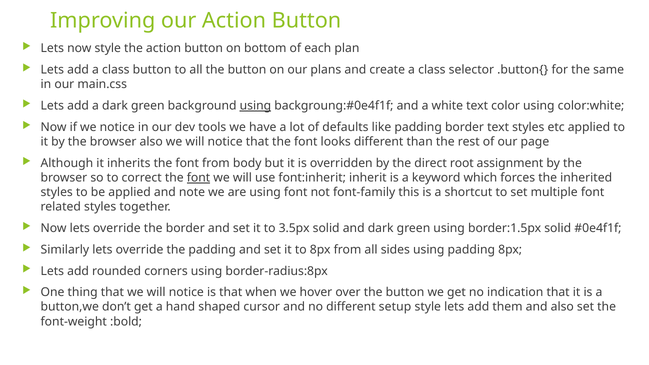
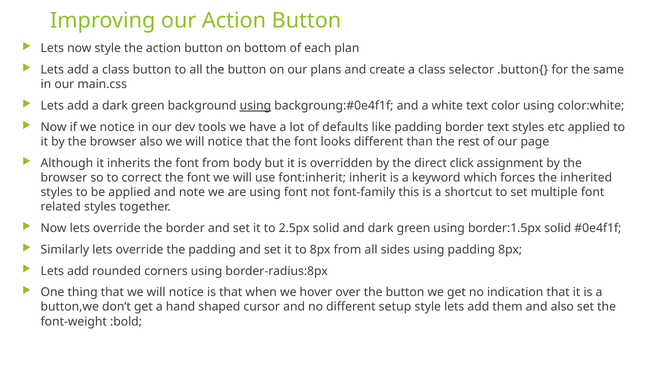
root: root -> click (462, 163)
font underline: present -> none (199, 178)
3.5px: 3.5px -> 2.5px (294, 228)
